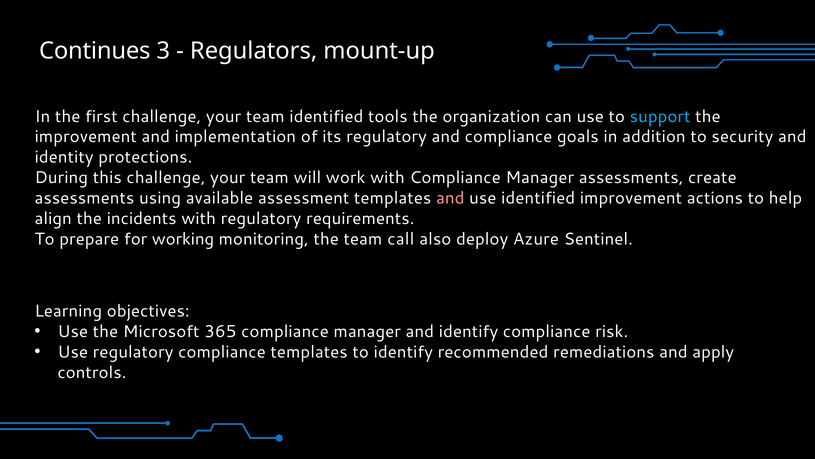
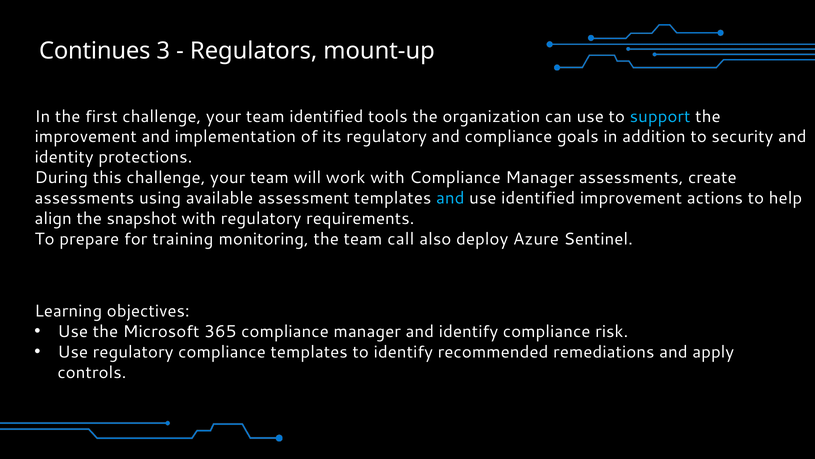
and colour: pink -> light blue (450, 198)
incidents: incidents -> snapshot (142, 218)
working: working -> training (183, 239)
